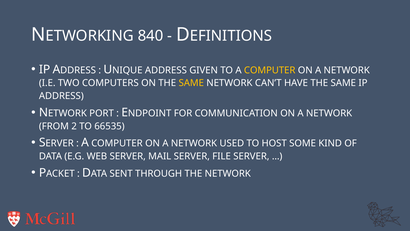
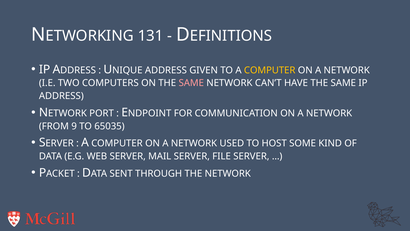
840: 840 -> 131 (151, 36)
SAME colour: yellow -> pink (191, 83)
2: 2 -> 9 (74, 126)
66535: 66535 -> 65035 (109, 126)
